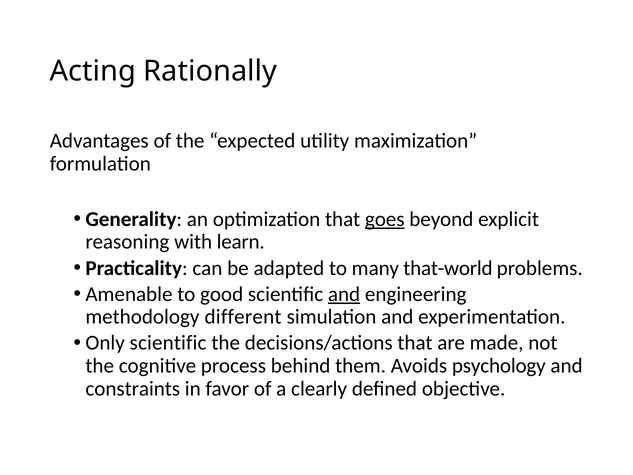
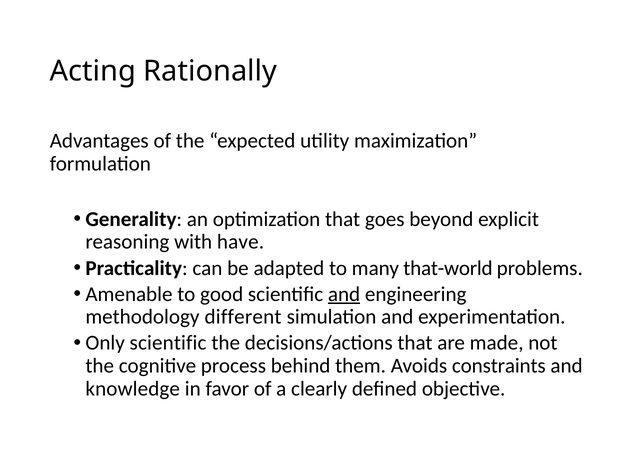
goes underline: present -> none (385, 219)
learn: learn -> have (241, 242)
psychology: psychology -> constraints (499, 366)
constraints: constraints -> knowledge (133, 388)
